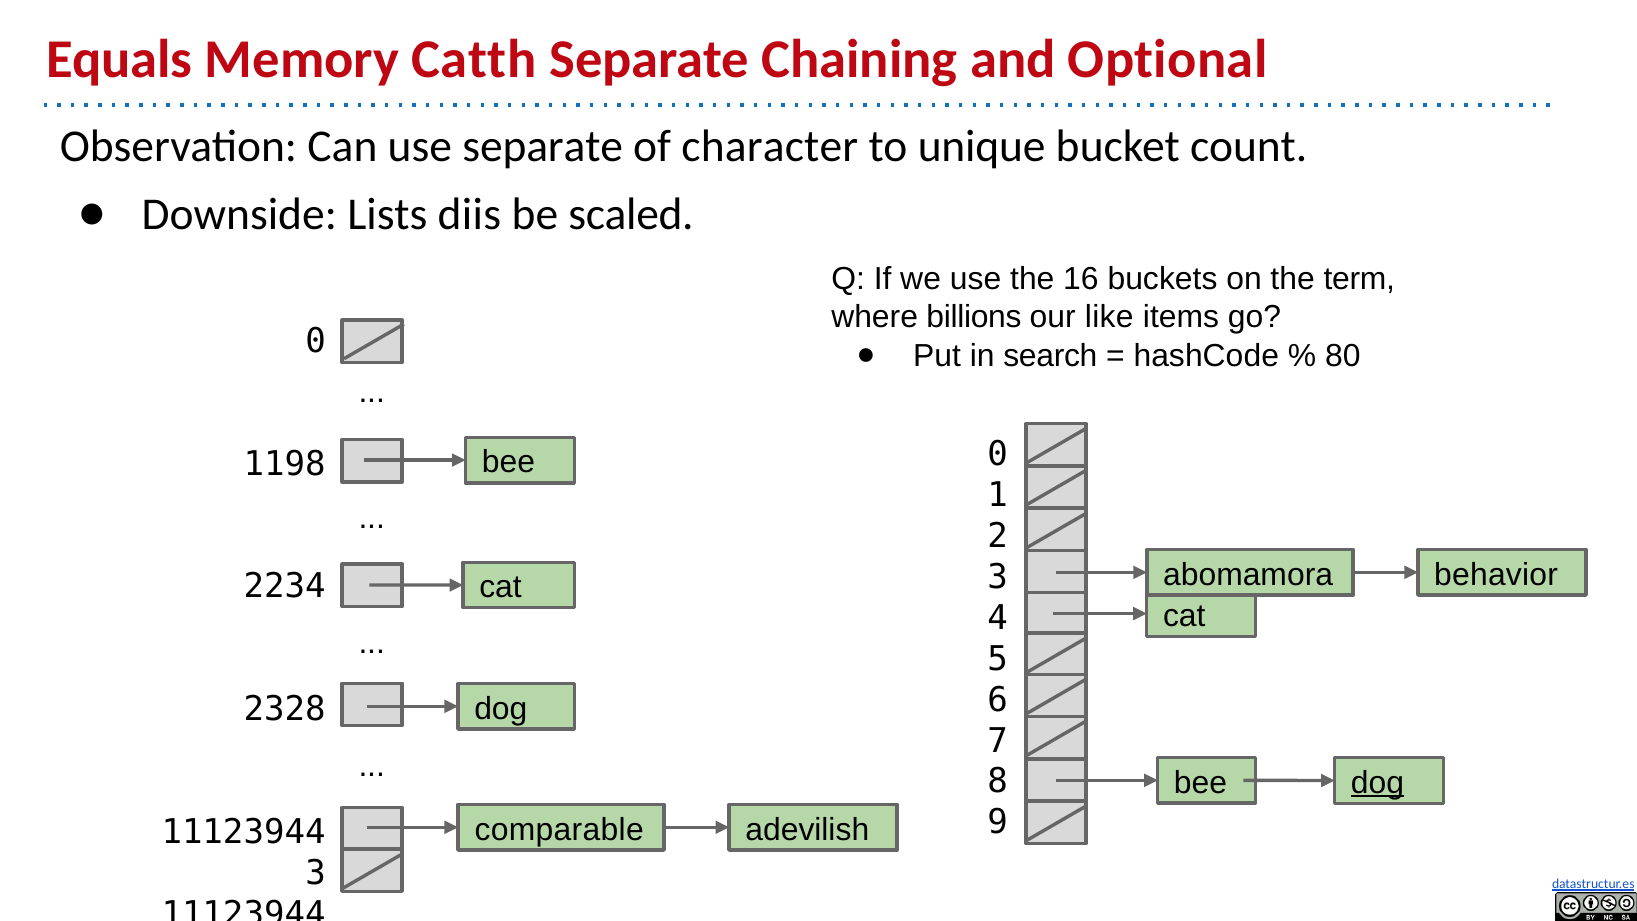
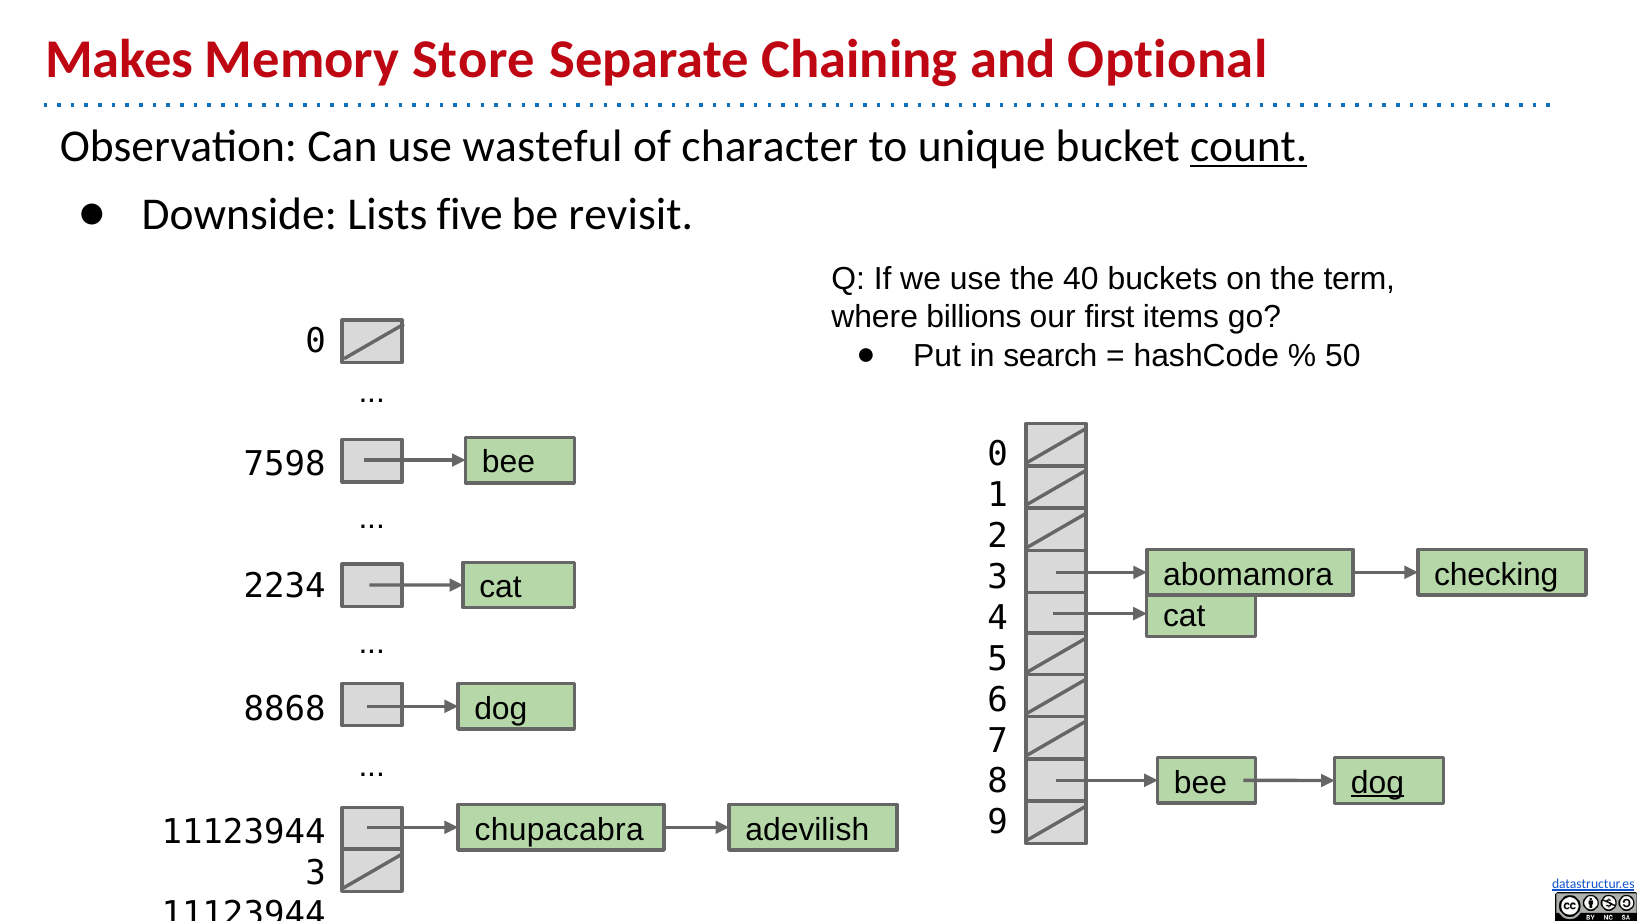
Equals: Equals -> Makes (120, 60)
Catth: Catth -> Store (474, 60)
use separate: separate -> wasteful (542, 146)
count underline: none -> present (1249, 146)
diis: diis -> five (470, 215)
scaled: scaled -> revisit (631, 215)
16: 16 -> 40 (1081, 279)
like: like -> first (1110, 317)
80: 80 -> 50 (1343, 355)
1198: 1198 -> 7598 (285, 464)
behavior: behavior -> checking (1496, 574)
2328: 2328 -> 8868 (285, 709)
comparable: comparable -> chupacabra (559, 829)
